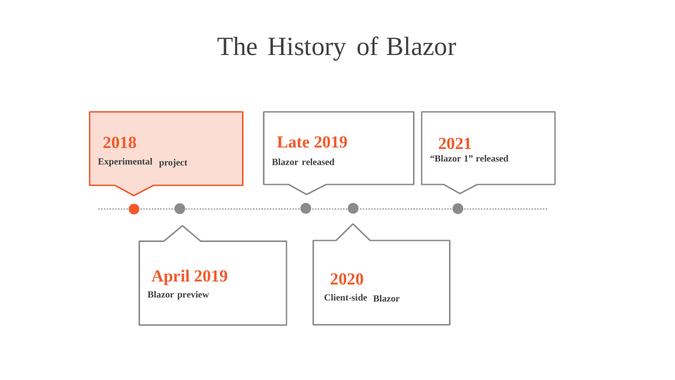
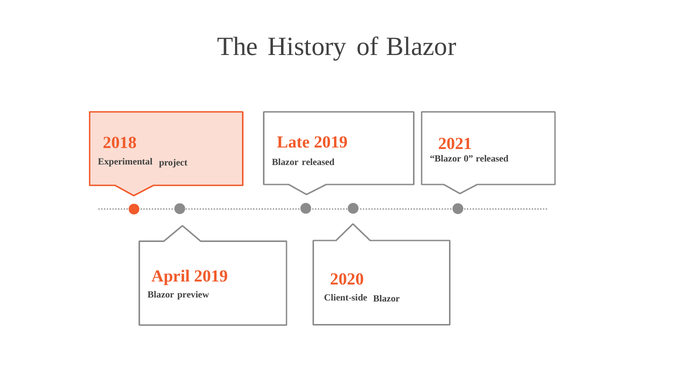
1: 1 -> 0 (468, 158)
